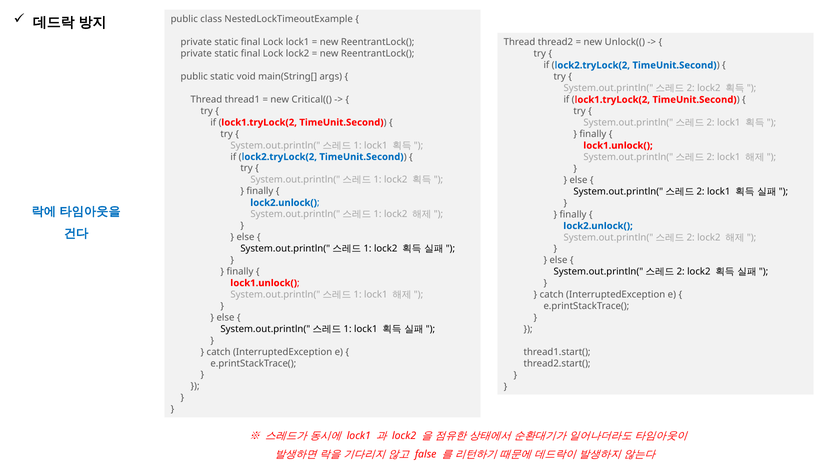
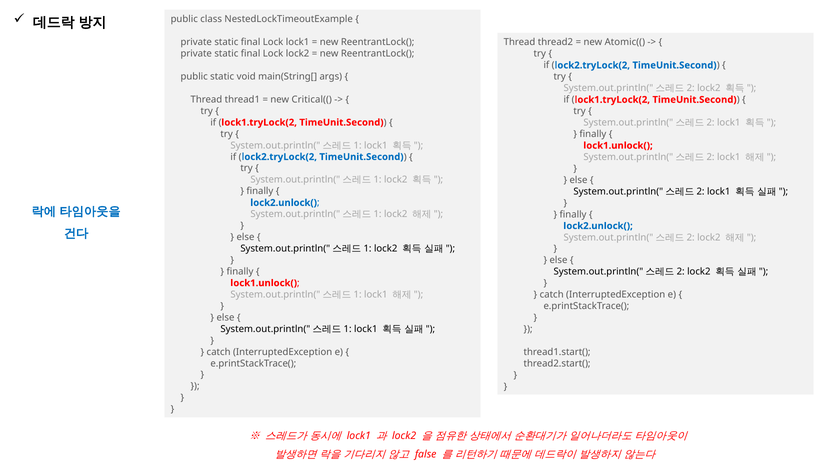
Unlock((: Unlock(( -> Atomic(( (625, 42)
